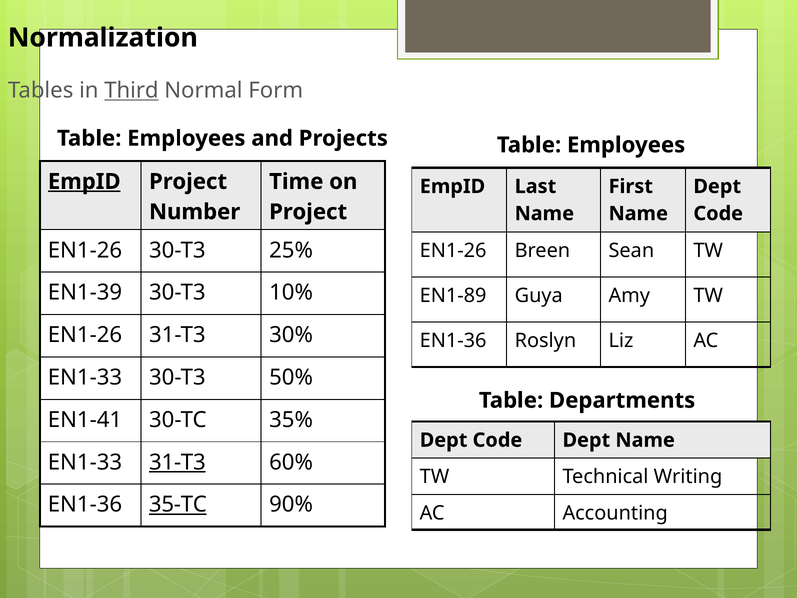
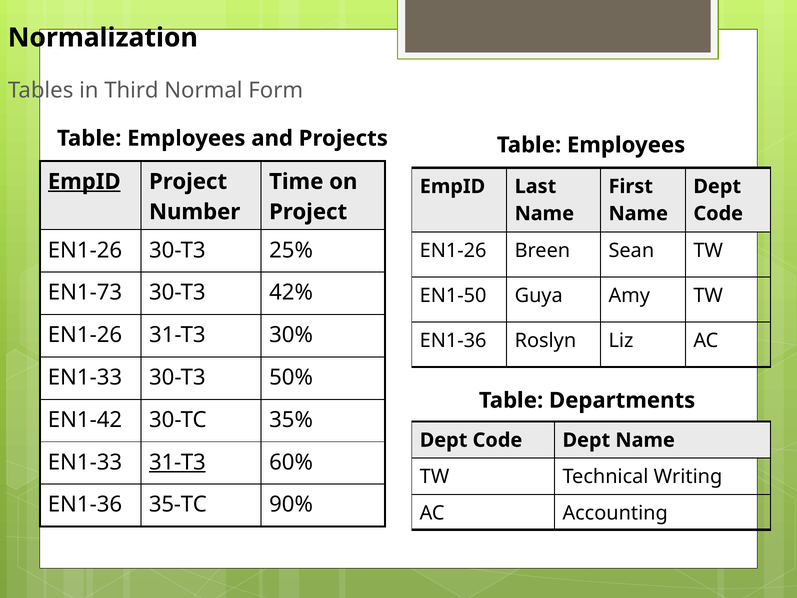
Third underline: present -> none (131, 90)
EN1-39: EN1-39 -> EN1-73 (85, 292)
10%: 10% -> 42% (291, 292)
EN1-89: EN1-89 -> EN1-50 (453, 296)
EN1-41: EN1-41 -> EN1-42 (85, 420)
35-TC underline: present -> none (178, 504)
